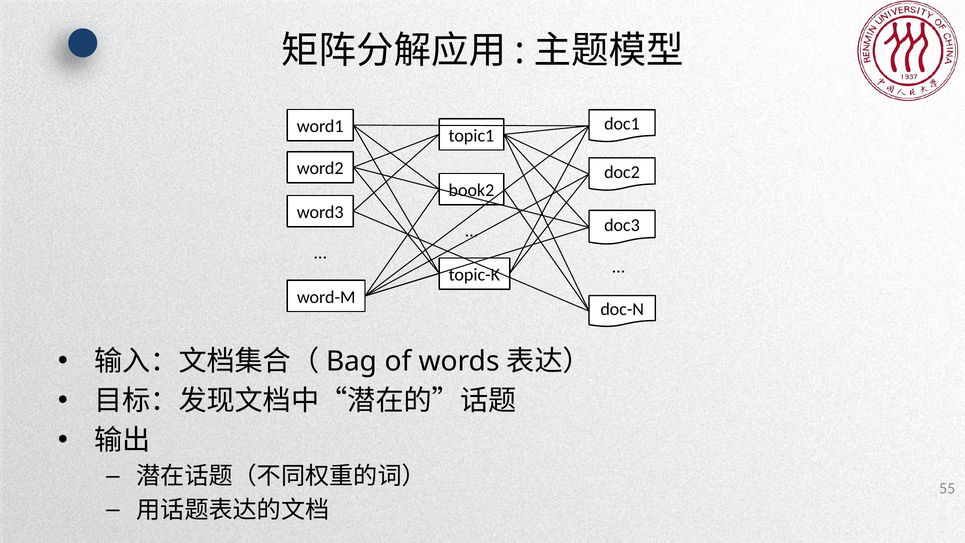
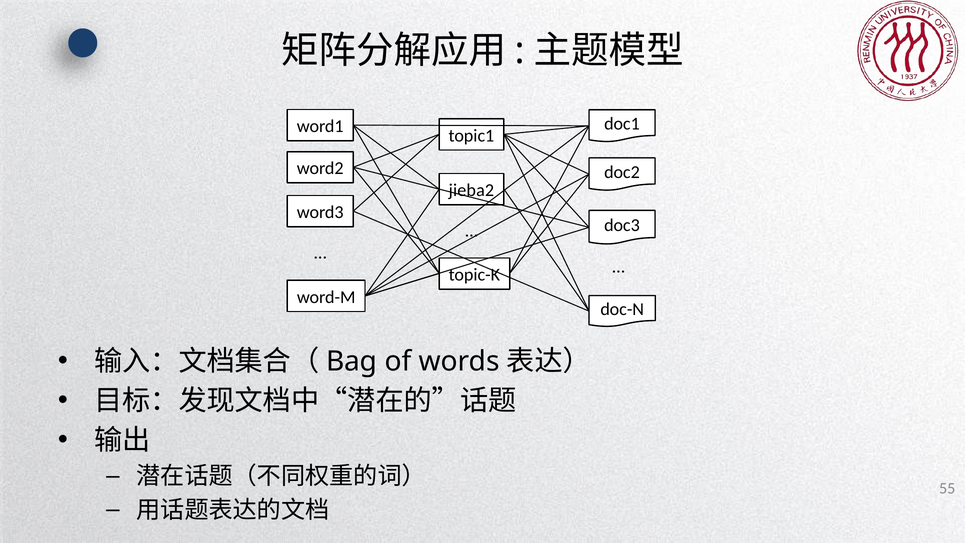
book2: book2 -> jieba2 (471, 190)
